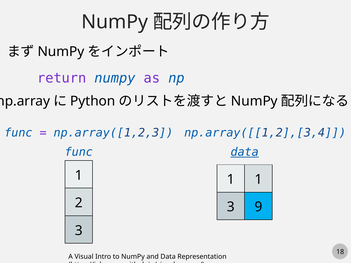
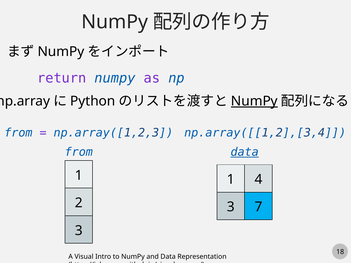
NumPy underline: none -> present (254, 101)
func: func -> from (18, 133)
func: func -> from (79, 152)
1 1: 1 -> 4 (258, 180)
9: 9 -> 7 (258, 207)
